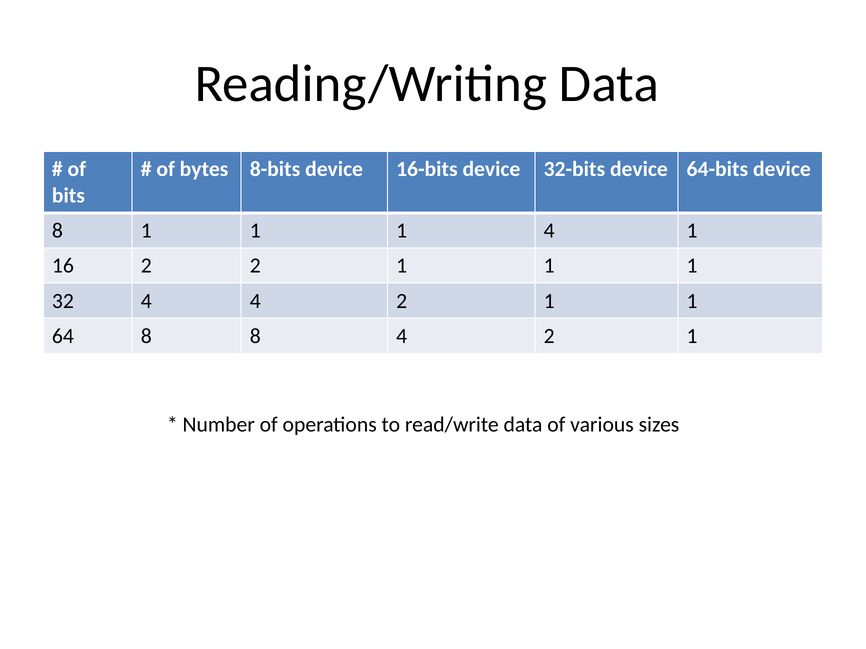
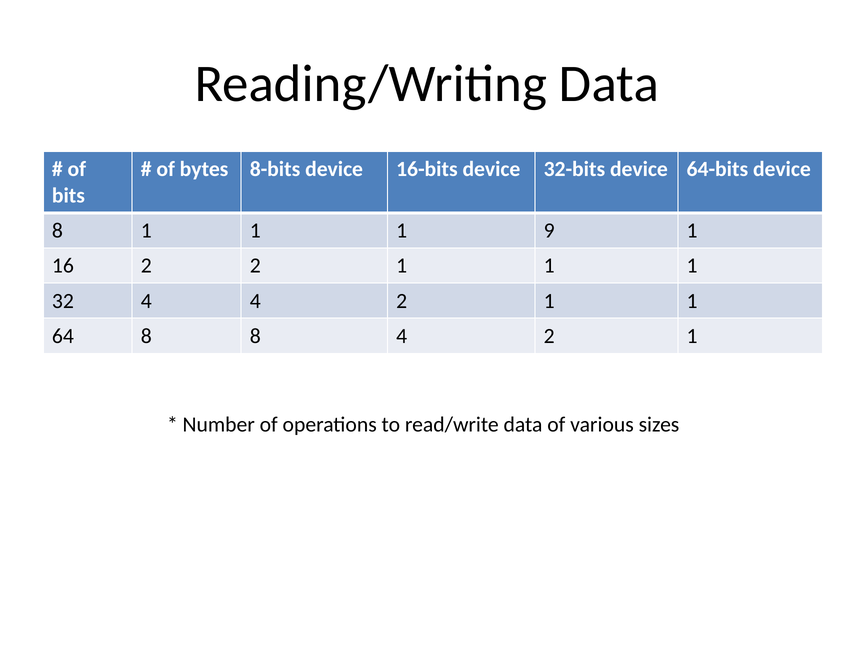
1 4: 4 -> 9 (549, 231)
